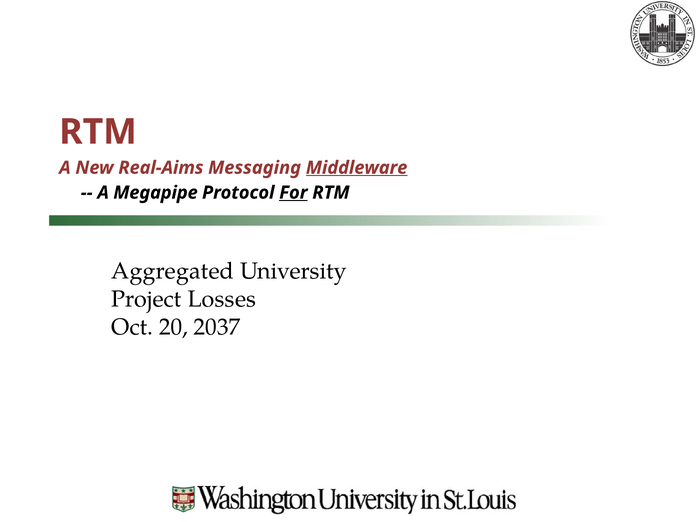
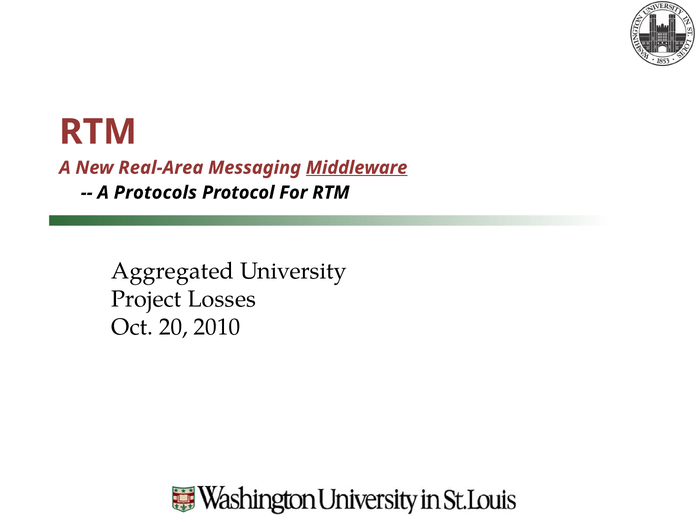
Real-Aims: Real-Aims -> Real-Area (161, 168)
Megapipe: Megapipe -> Protocols (155, 193)
For underline: present -> none (293, 193)
2037: 2037 -> 2010 (217, 327)
